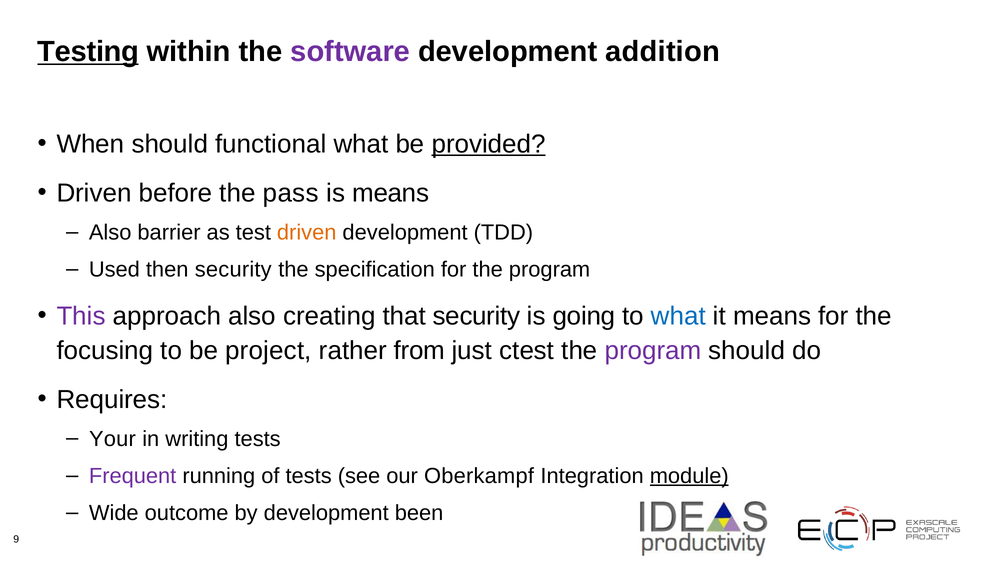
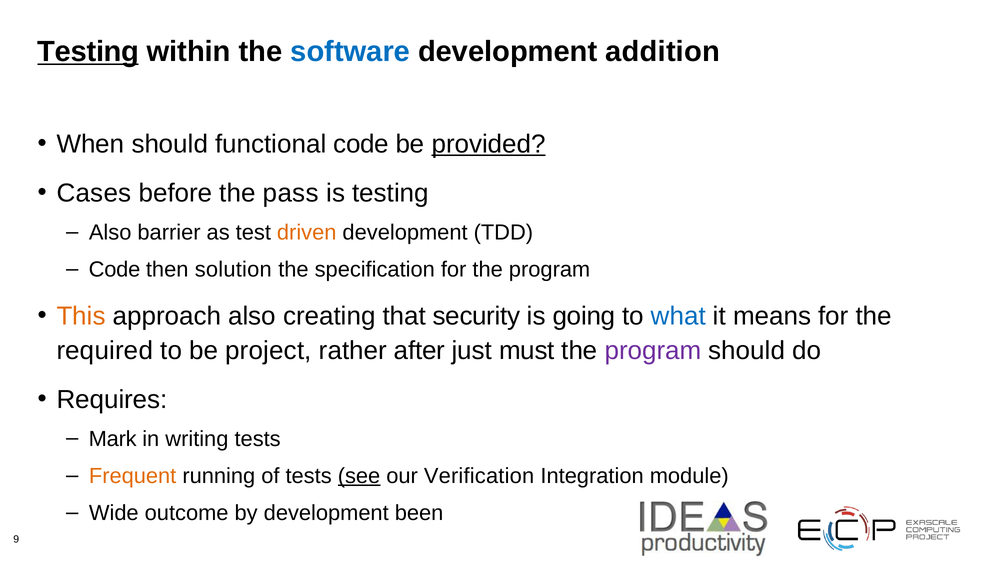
software colour: purple -> blue (350, 52)
functional what: what -> code (361, 144)
Driven: Driven -> Cases (94, 193)
is means: means -> testing (390, 193)
Used: Used -> Code (114, 270)
then security: security -> solution (233, 270)
This colour: purple -> orange (81, 316)
focusing: focusing -> required (105, 351)
from: from -> after (419, 351)
ctest: ctest -> must (527, 351)
Your: Your -> Mark (113, 439)
Frequent colour: purple -> orange (133, 476)
see underline: none -> present (359, 476)
Oberkampf: Oberkampf -> Verification (479, 476)
module underline: present -> none (689, 476)
